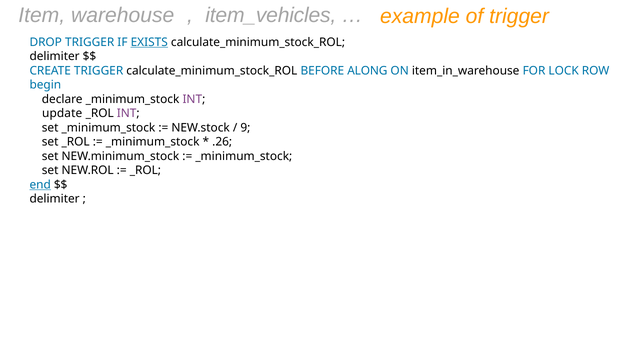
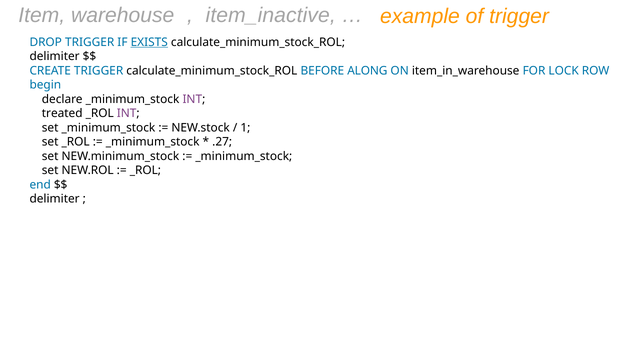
item_vehicles: item_vehicles -> item_inactive (271, 15)
update: update -> treated (62, 113)
9: 9 -> 1 (245, 128)
.26: .26 -> .27 (222, 142)
end underline: present -> none (40, 185)
